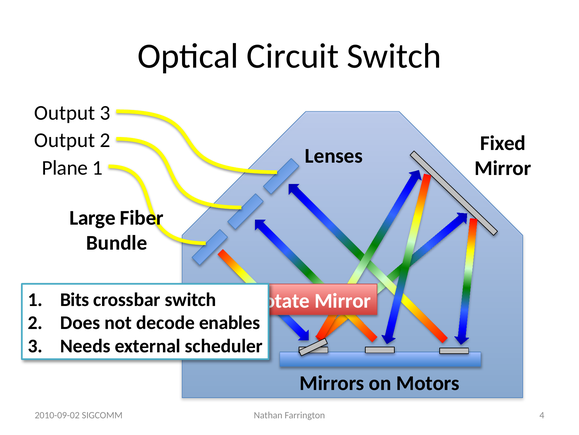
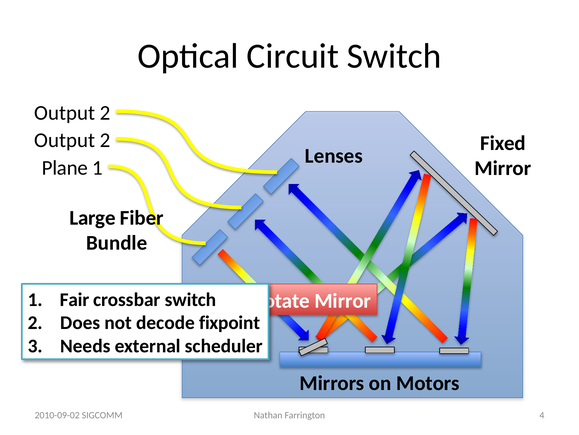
3: 3 -> 2 (105, 113)
Bits: Bits -> Fair (75, 299)
enables: enables -> fixpoint (230, 322)
